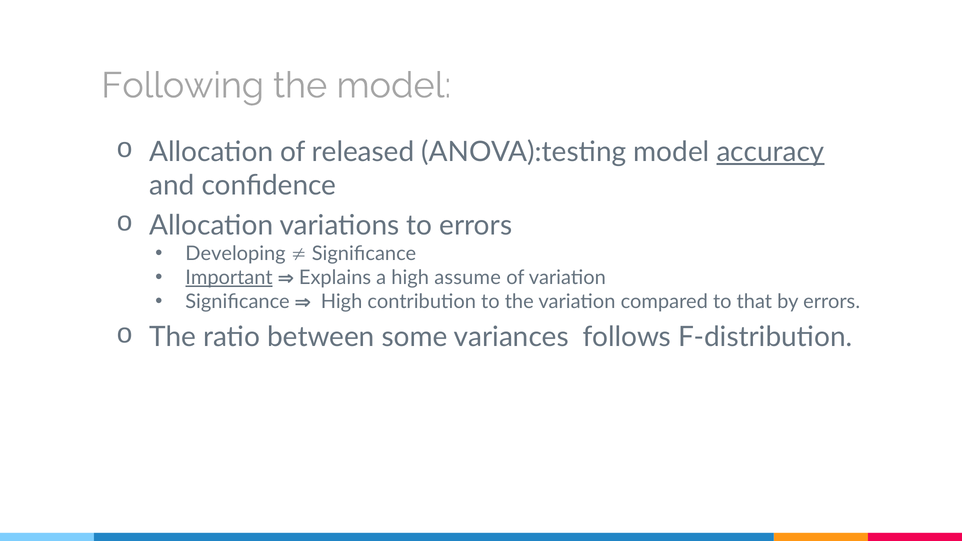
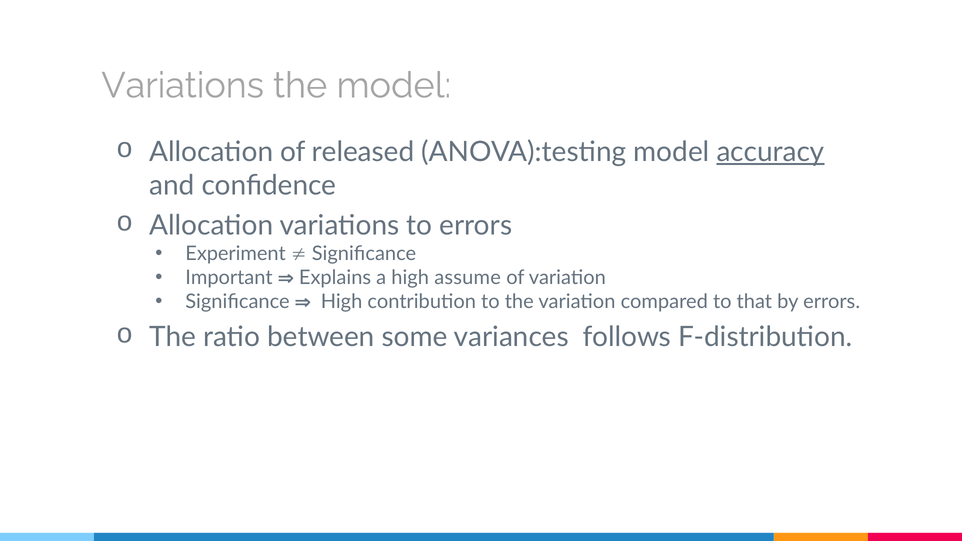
Following: Following -> Variations (183, 85)
Developing: Developing -> Experiment (236, 254)
Important underline: present -> none (229, 278)
